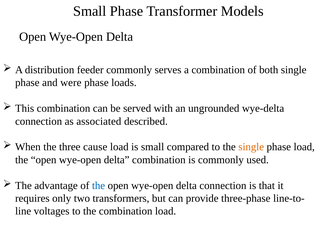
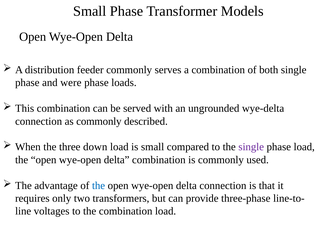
as associated: associated -> commonly (99, 121)
cause: cause -> down (95, 147)
single colour: orange -> purple (251, 147)
